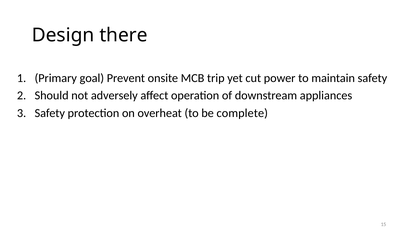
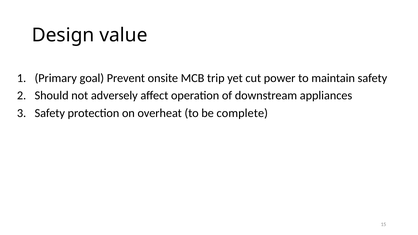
there: there -> value (123, 35)
